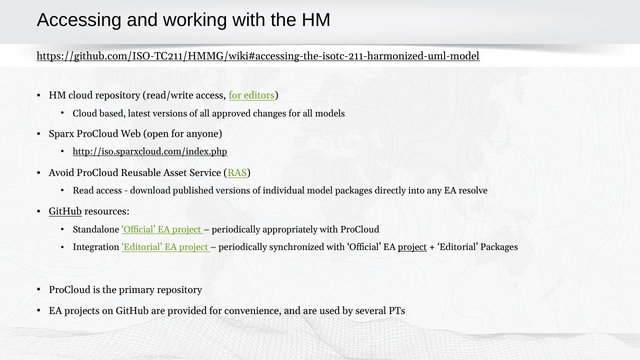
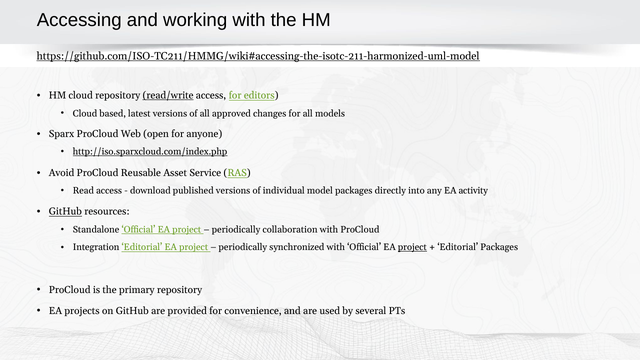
read/write underline: none -> present (168, 96)
resolve: resolve -> activity (473, 191)
appropriately: appropriately -> collaboration (290, 230)
